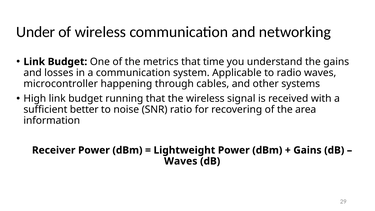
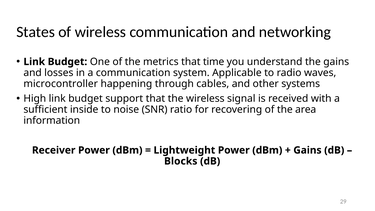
Under: Under -> States (36, 32)
running: running -> support (124, 99)
better: better -> inside (84, 109)
Waves: Waves -> Blocks (181, 161)
